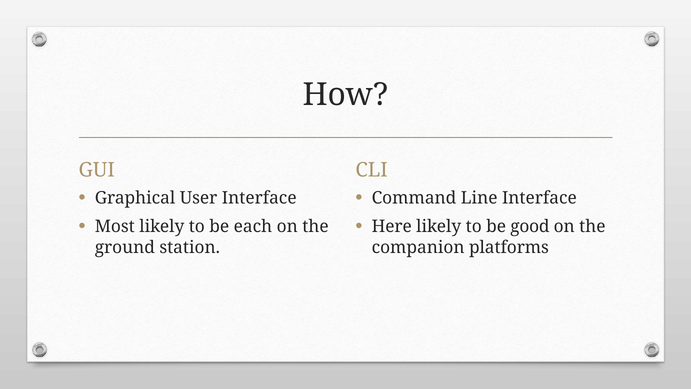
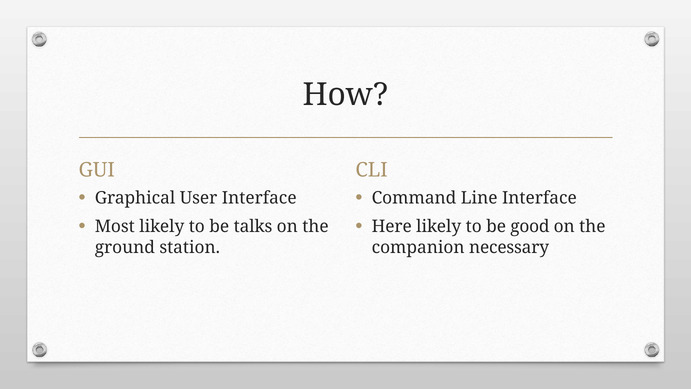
each: each -> talks (253, 226)
platforms: platforms -> necessary (509, 247)
